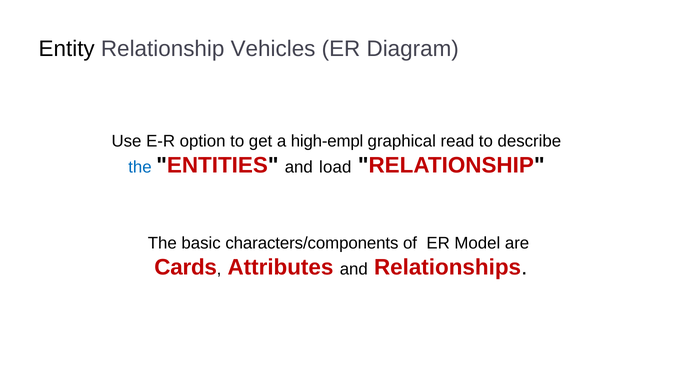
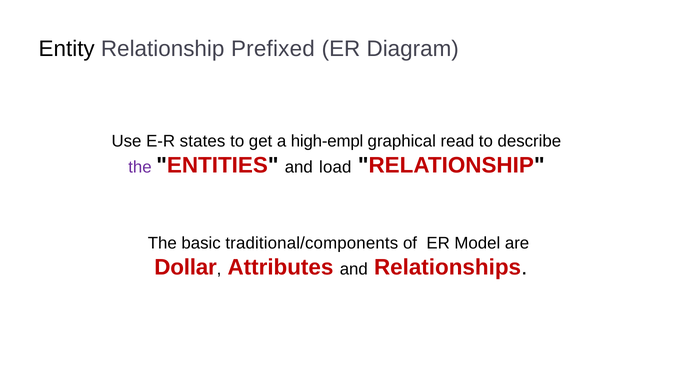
Vehicles: Vehicles -> Prefixed (273, 49)
option: option -> states (203, 141)
the colour: blue -> purple (140, 167)
characters/components: characters/components -> traditional/components (312, 243)
Cards: Cards -> Dollar (186, 267)
